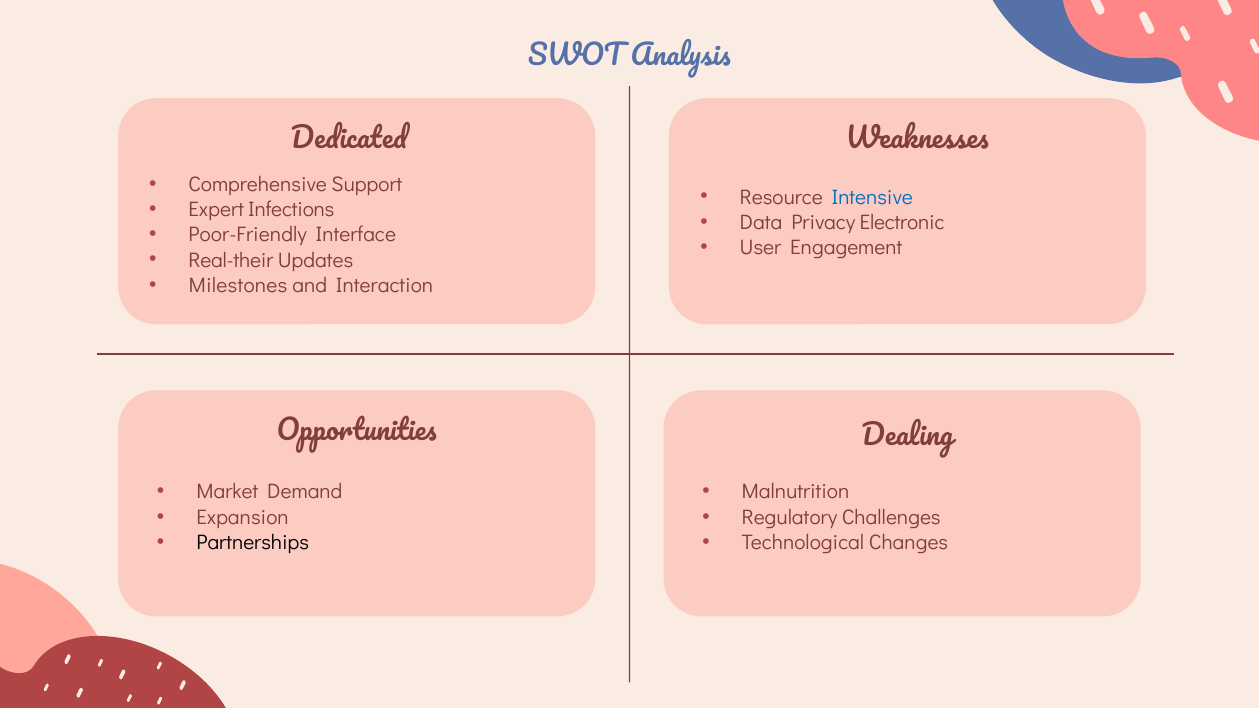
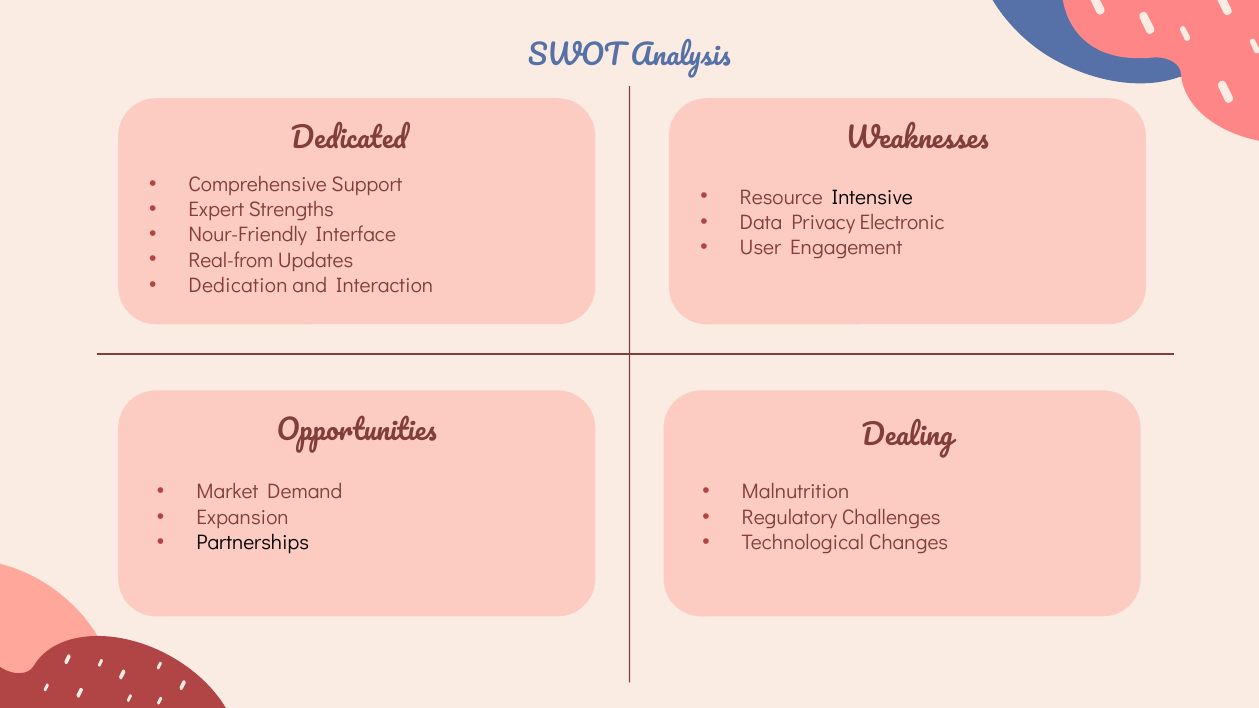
Intensive colour: blue -> black (872, 197)
Infections: Infections -> Strengths (291, 210)
Poor-Friendly: Poor-Friendly -> Nour-Friendly (248, 235)
Real-their: Real-their -> Real-from (231, 260)
Milestones: Milestones -> Dedication (238, 285)
